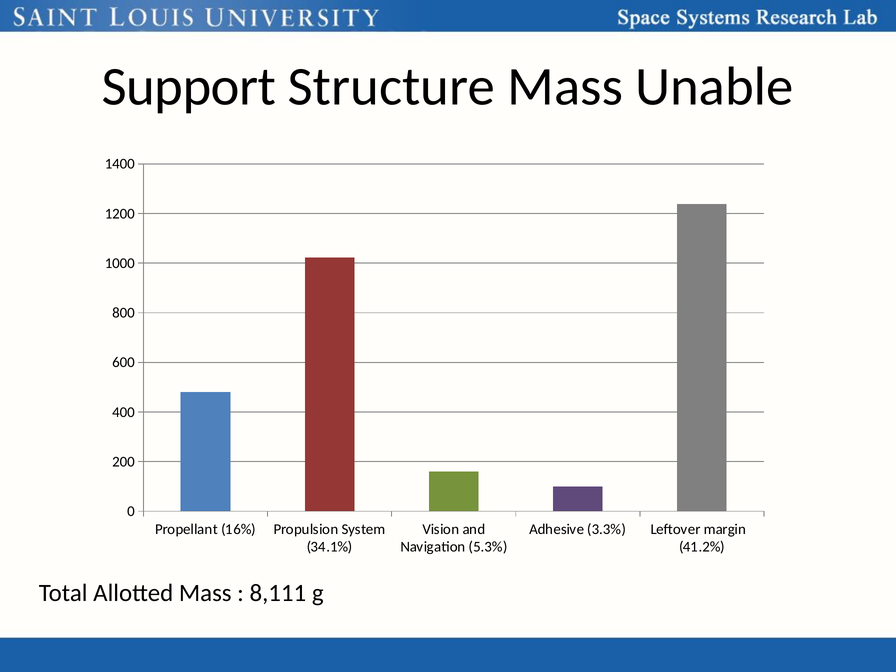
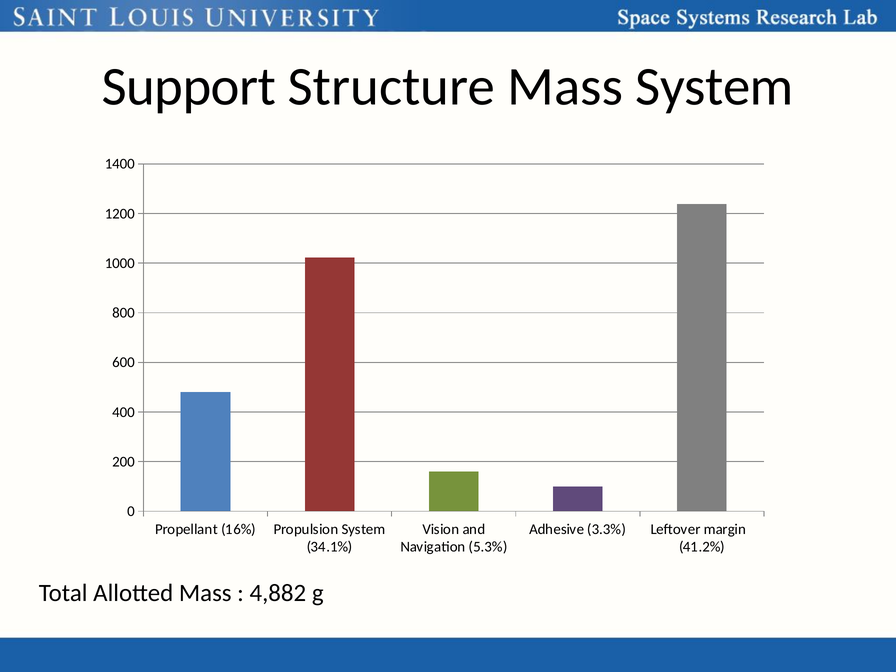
Mass Unable: Unable -> System (715, 87)
8,111: 8,111 -> 4,882 (278, 593)
